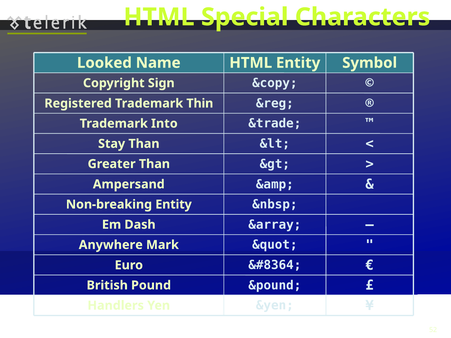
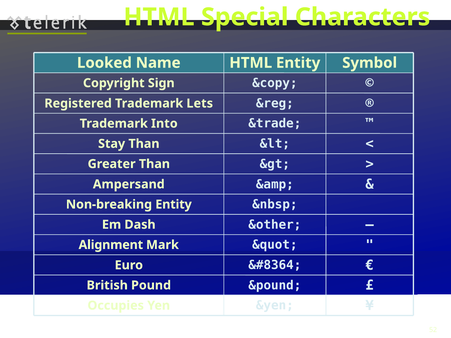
Thin: Thin -> Lets (200, 103)
&array: &array -> &other (275, 225)
Anywhere: Anywhere -> Alignment (111, 245)
Handlers: Handlers -> Occupies (116, 306)
